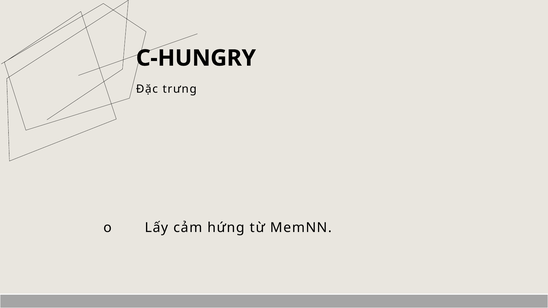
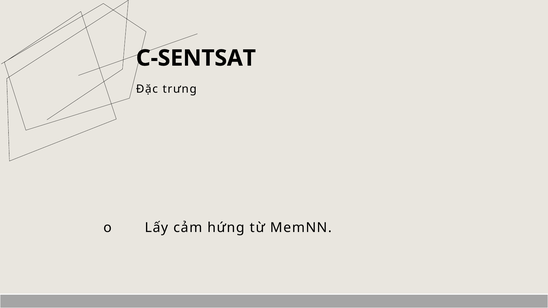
C-HUNGRY: C-HUNGRY -> C-SENTSAT (196, 58)
